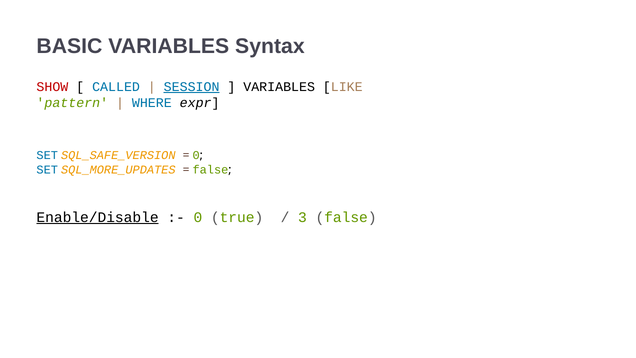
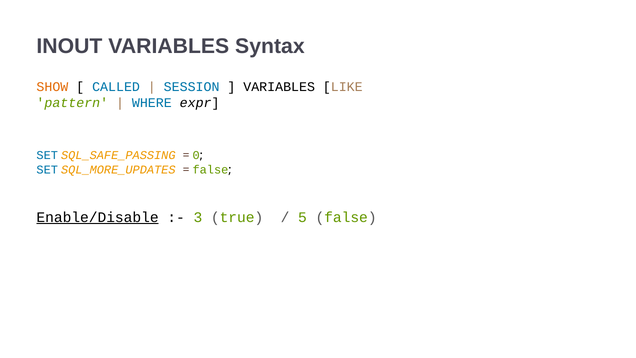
BASIC: BASIC -> INOUT (69, 46)
SHOW colour: red -> orange (52, 87)
SESSION underline: present -> none (192, 87)
SQL_SAFE_VERSION: SQL_SAFE_VERSION -> SQL_SAFE_PASSING (118, 155)
0: 0 -> 3 (198, 217)
3: 3 -> 5 (302, 217)
